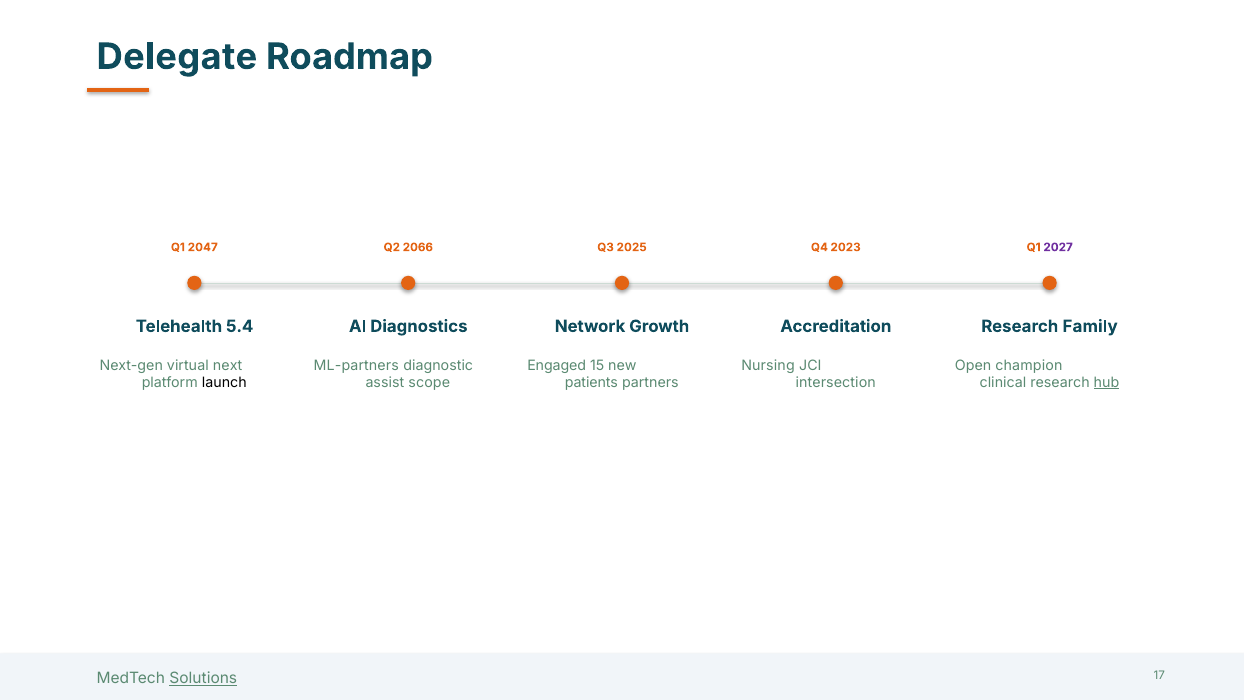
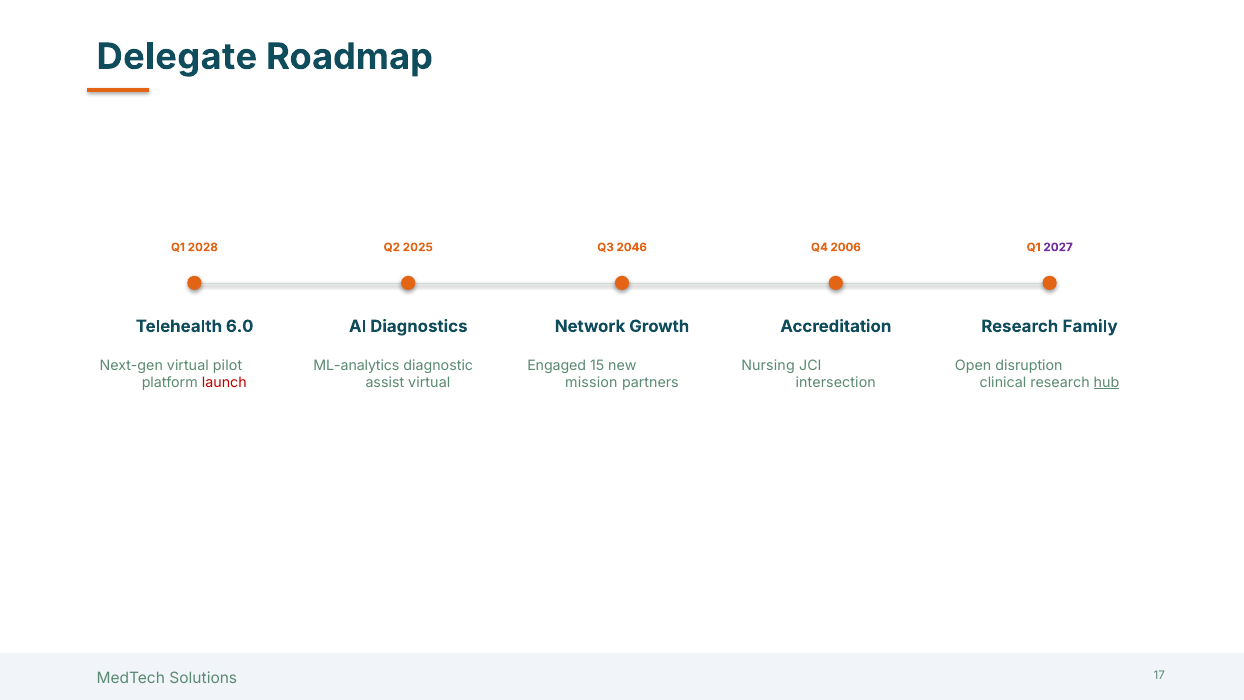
2047: 2047 -> 2028 (203, 247)
2066: 2066 -> 2025 (418, 247)
2025: 2025 -> 2046 (632, 247)
2023: 2023 -> 2006 (846, 247)
5.4: 5.4 -> 6.0 (240, 326)
next: next -> pilot (228, 365)
ML-partners: ML-partners -> ML-analytics (356, 365)
champion: champion -> disruption (1029, 365)
launch colour: black -> red (224, 382)
assist scope: scope -> virtual (429, 382)
patients: patients -> mission (591, 382)
Solutions underline: present -> none (203, 678)
